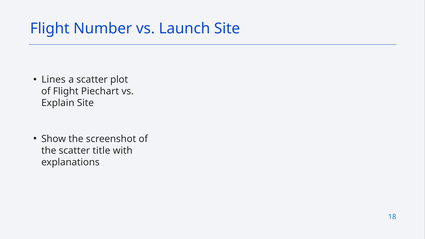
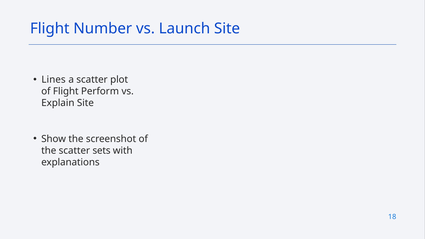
Piechart: Piechart -> Perform (100, 91)
title: title -> sets (102, 151)
